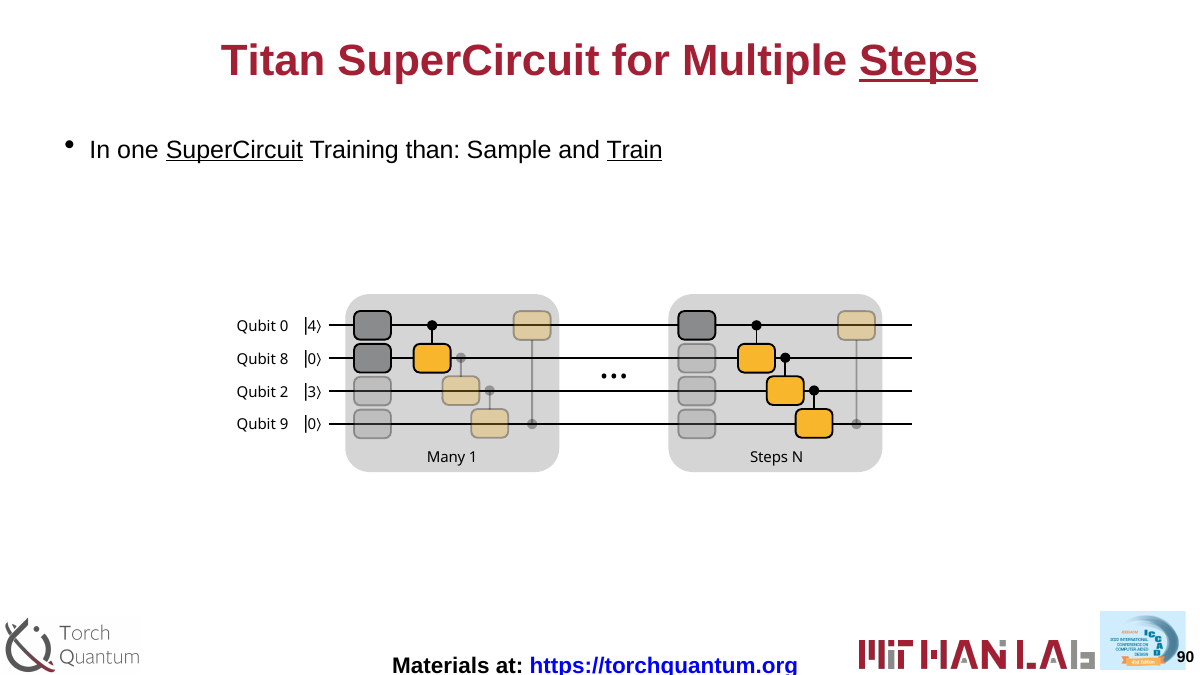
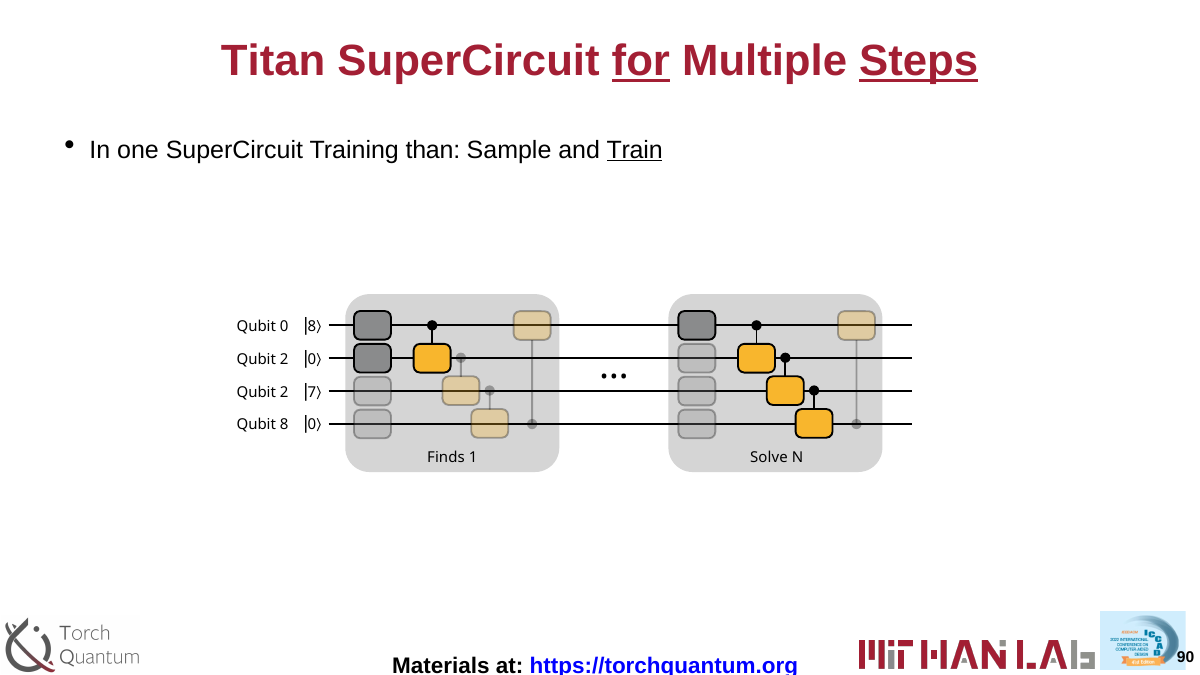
for underline: none -> present (641, 62)
SuperCircuit underline: present -> none (234, 150)
0 4: 4 -> 8 (312, 327)
8: 8 -> 2 (284, 360)
3: 3 -> 7 (312, 393)
Qubit 9: 9 -> 8 (284, 425)
Many: Many -> Finds (446, 458)
1 Steps: Steps -> Solve (769, 458)
